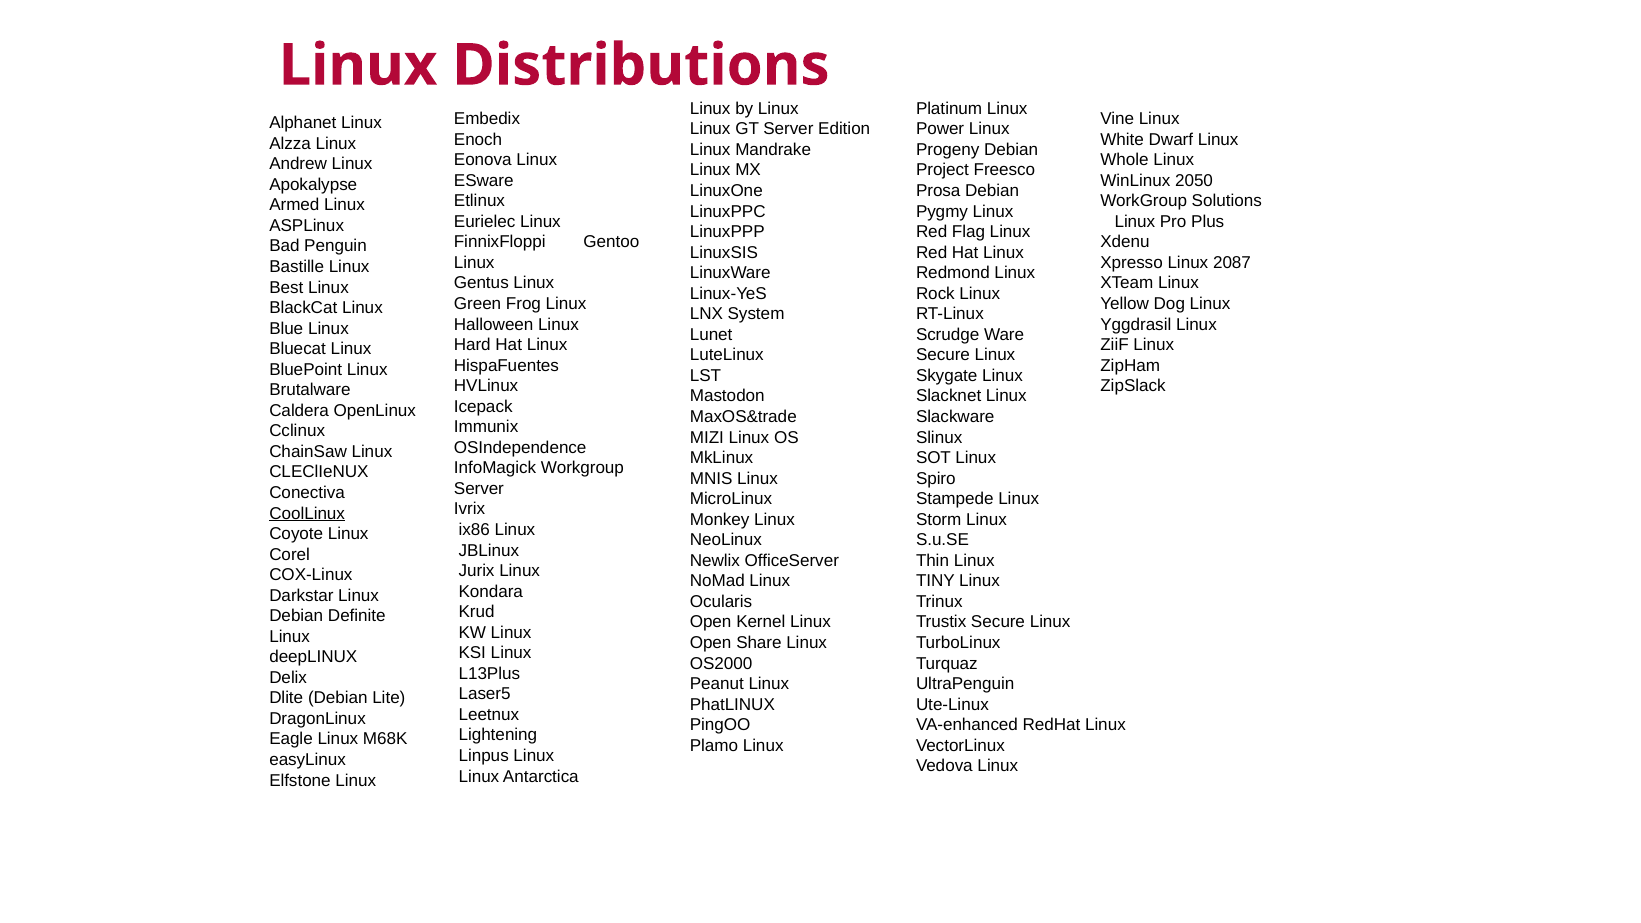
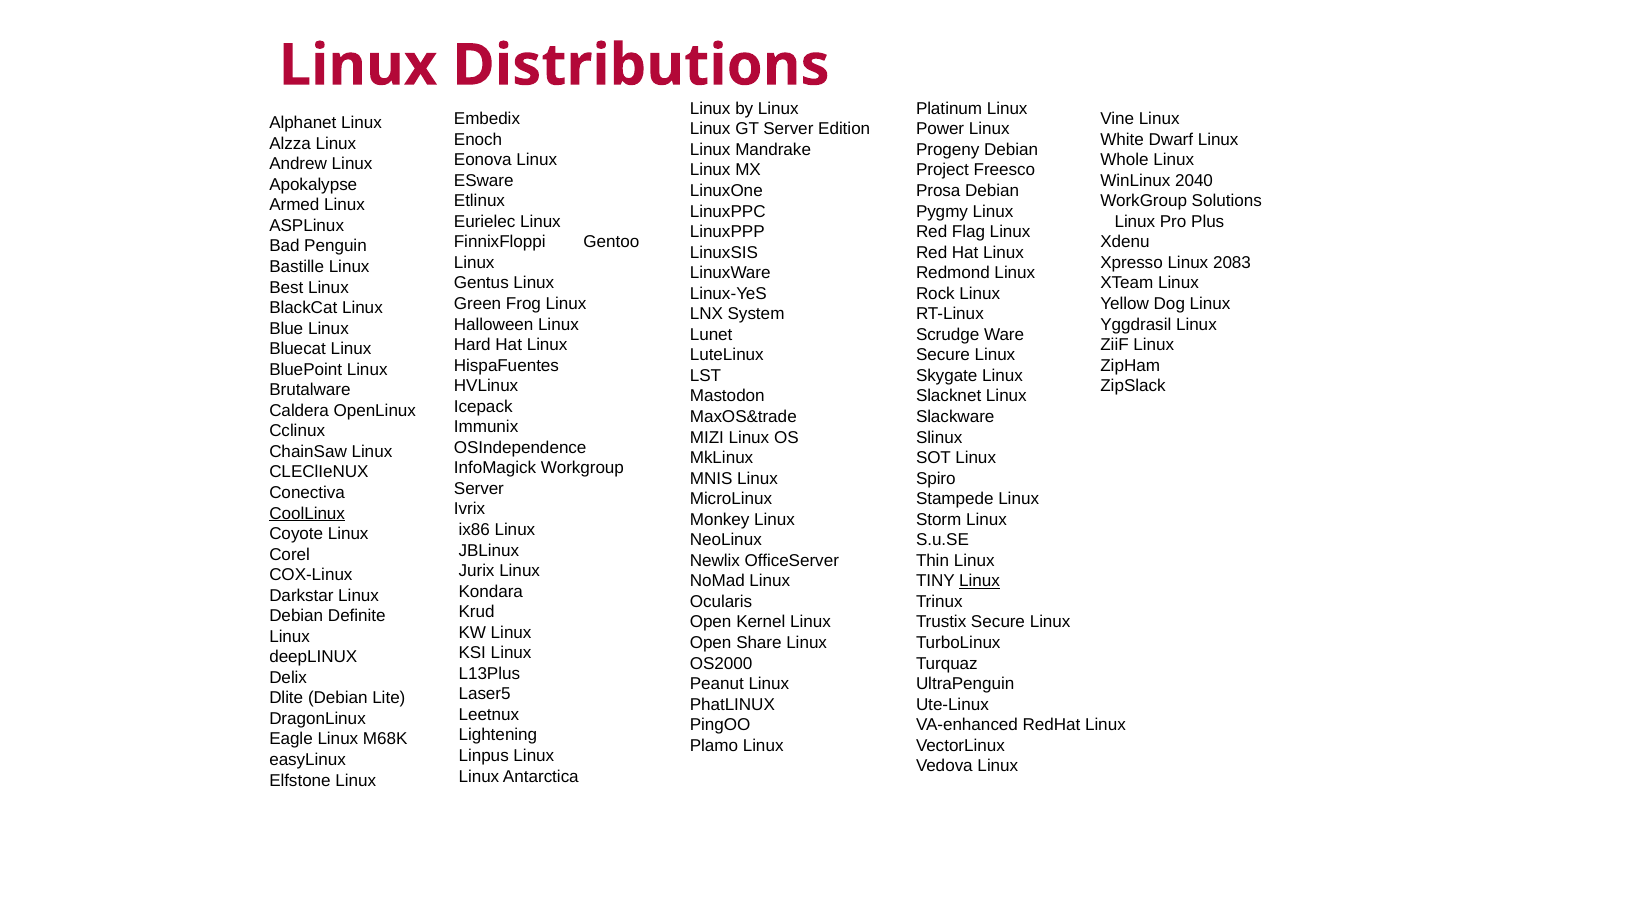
2050: 2050 -> 2040 (1194, 181)
2087: 2087 -> 2083 (1232, 263)
Linux underline: none -> present (980, 581)
